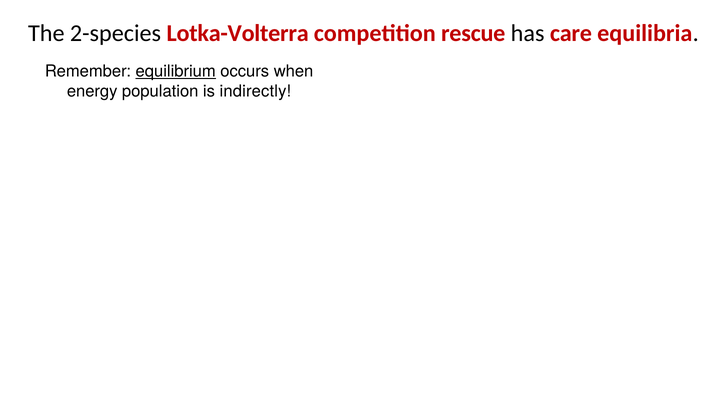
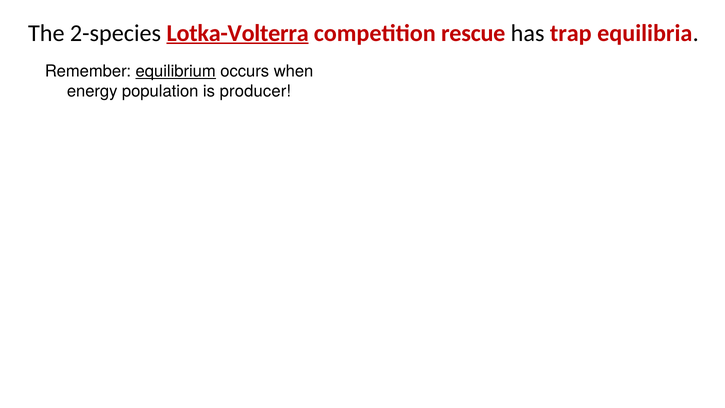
Lotka-Volterra underline: none -> present (238, 33)
care: care -> trap (571, 33)
indirectly: indirectly -> producer (255, 91)
